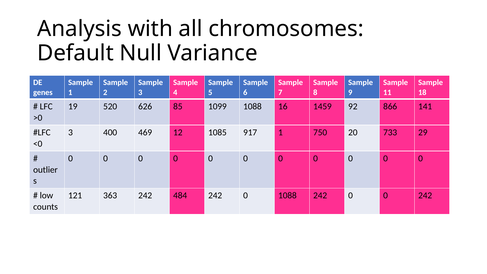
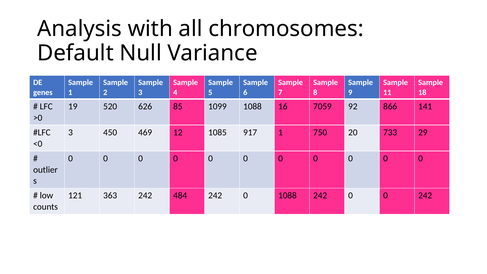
1459: 1459 -> 7059 (322, 107)
400: 400 -> 450 (110, 133)
